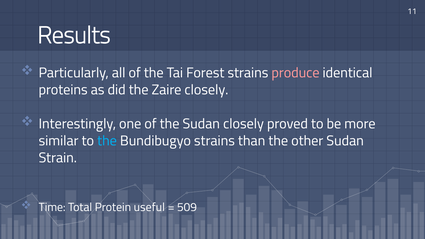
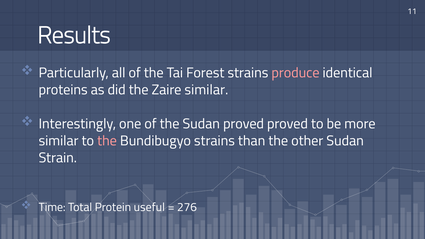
Zaire closely: closely -> similar (206, 90)
Sudan closely: closely -> proved (244, 124)
the colour: light blue -> pink (107, 141)
509: 509 -> 276 (187, 207)
